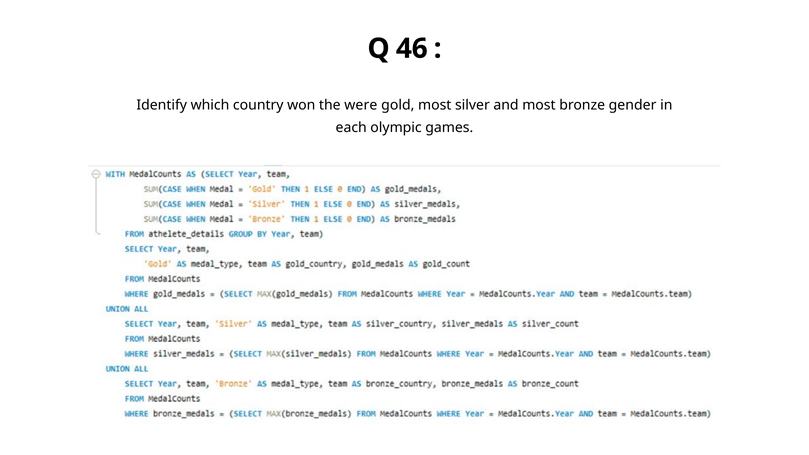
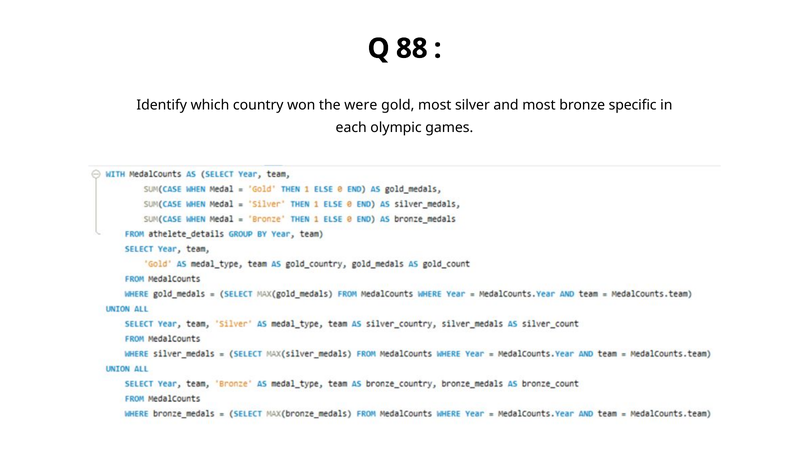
46: 46 -> 88 (412, 49)
gender: gender -> specific (633, 105)
